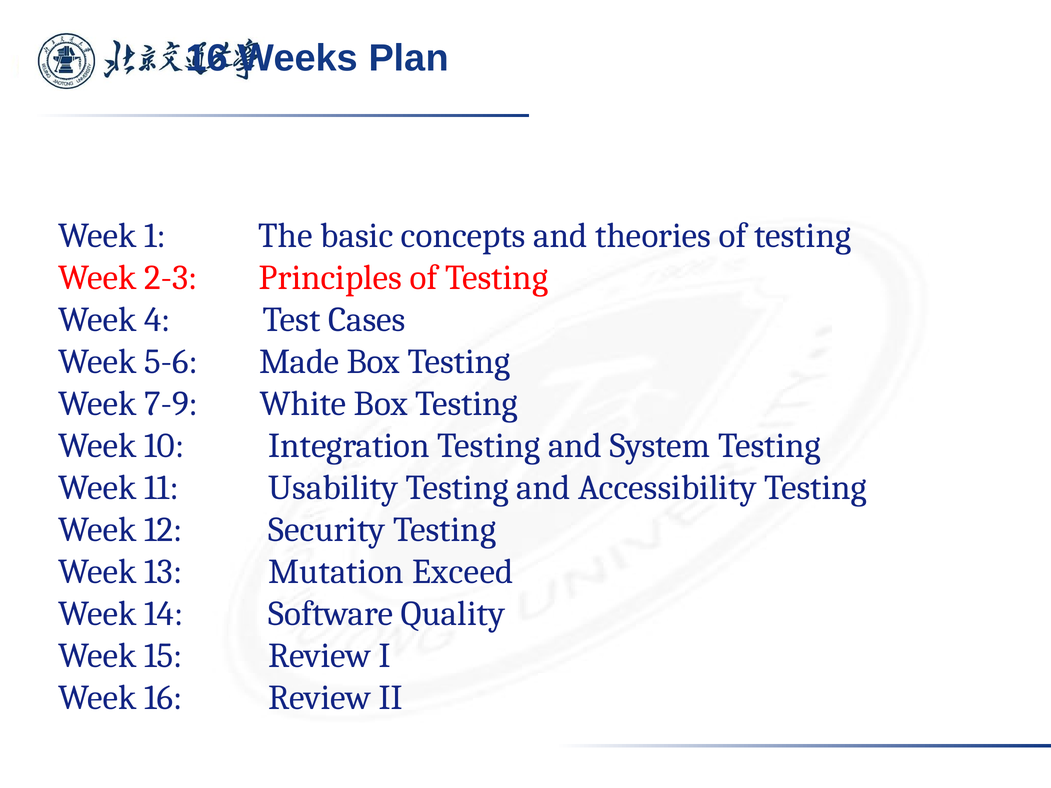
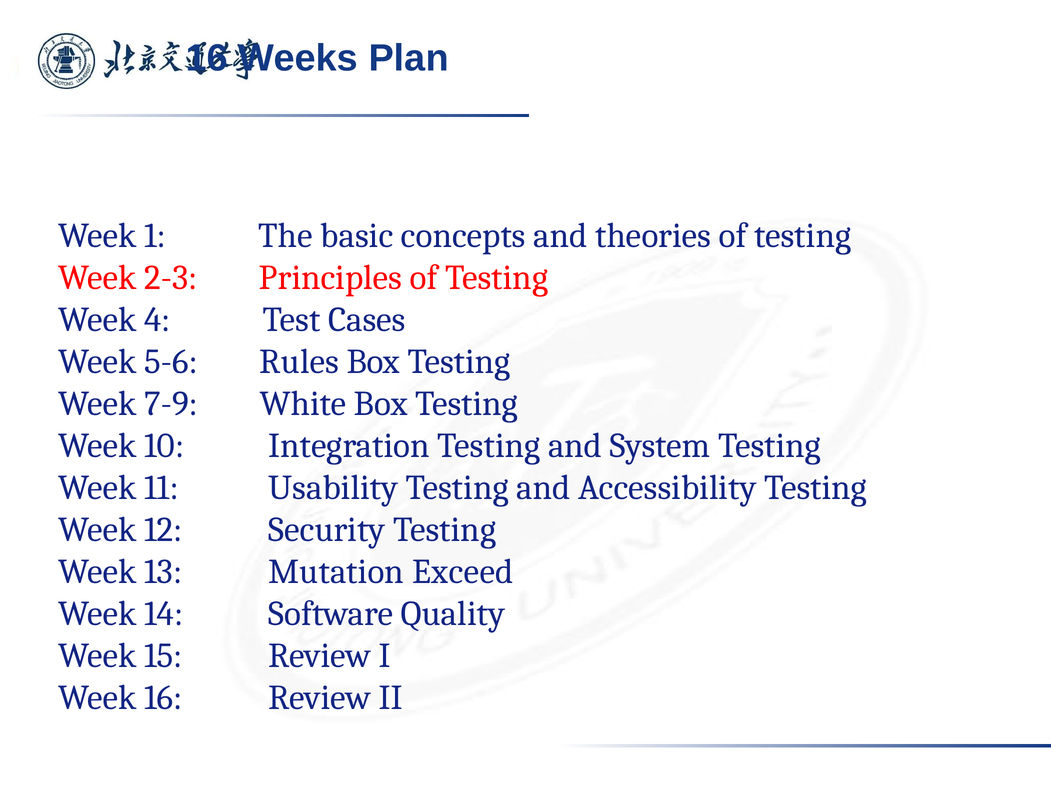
Made: Made -> Rules (299, 362)
